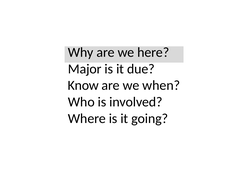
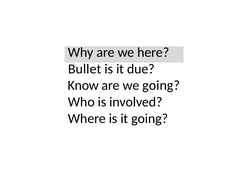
Major: Major -> Bullet (85, 69)
we when: when -> going (161, 85)
